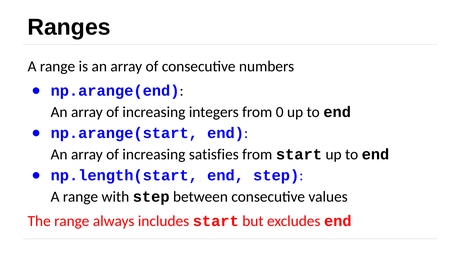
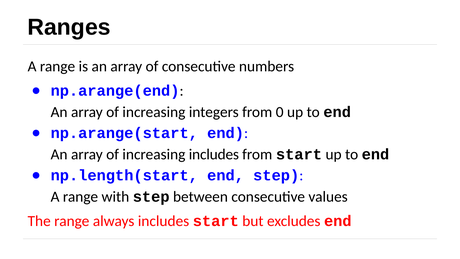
increasing satisfies: satisfies -> includes (214, 154)
